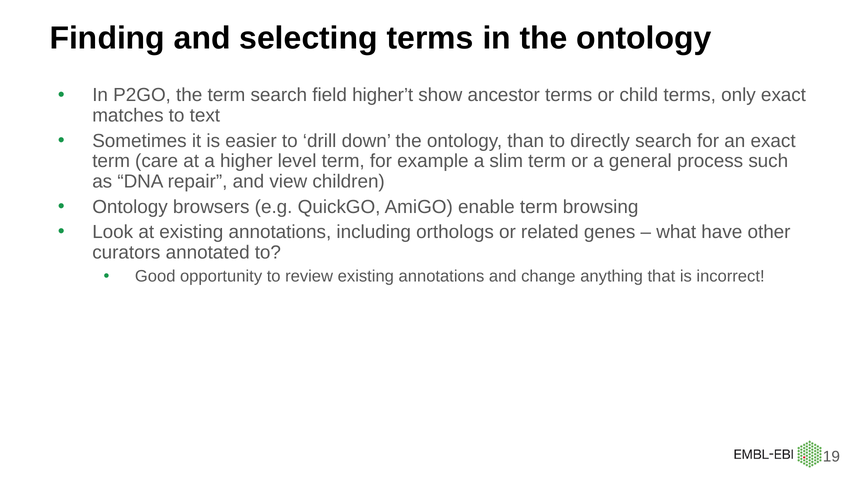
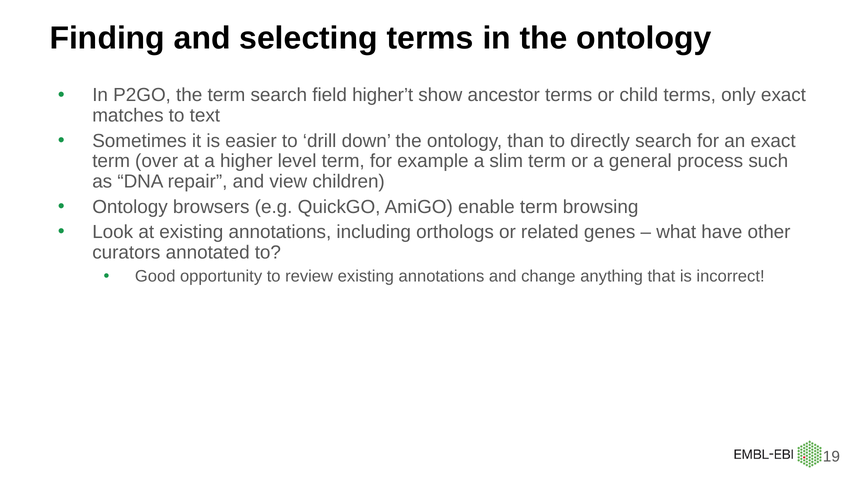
care: care -> over (157, 161)
